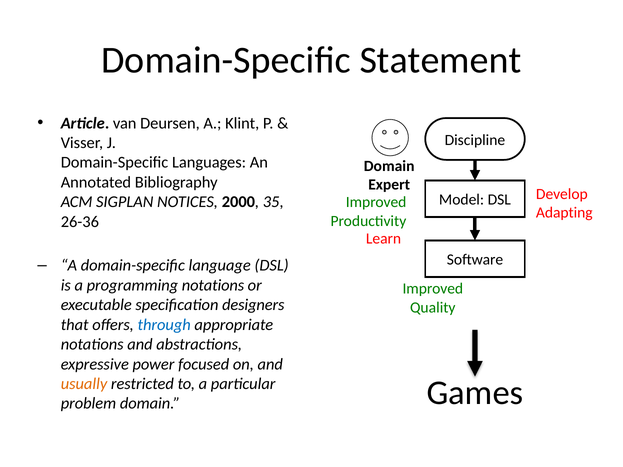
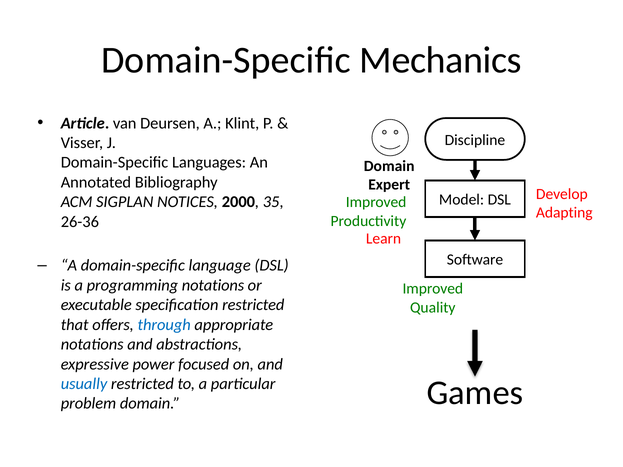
Statement: Statement -> Mechanics (441, 60)
specification designers: designers -> restricted (253, 305)
usually colour: orange -> blue (84, 384)
